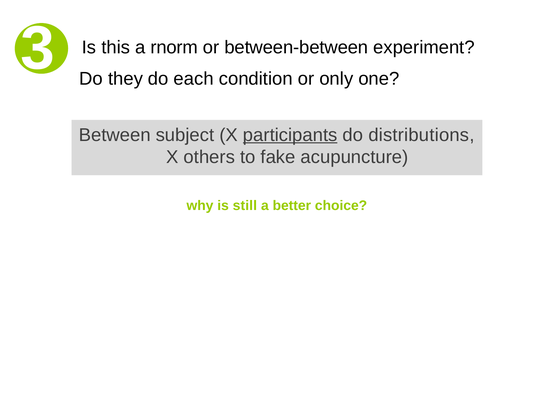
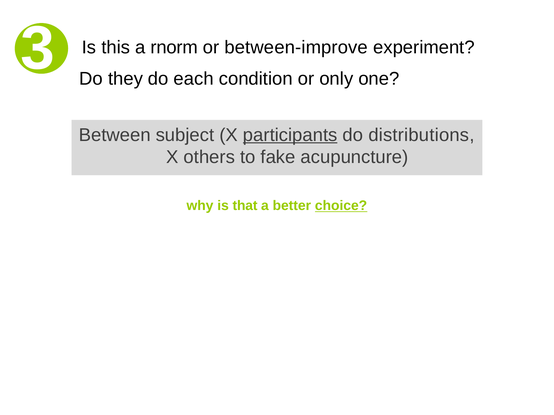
between-between: between-between -> between-improve (296, 47)
still: still -> that (245, 206)
choice underline: none -> present (341, 206)
